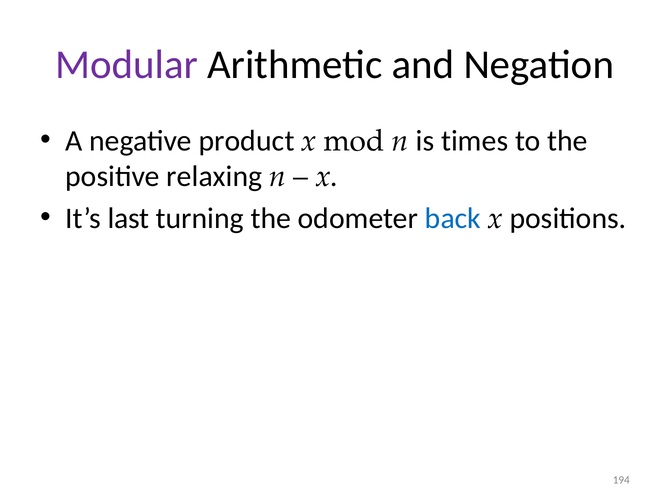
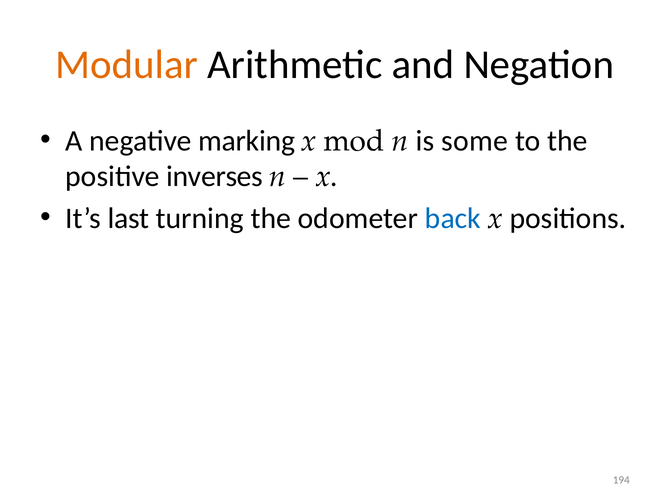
Modular colour: purple -> orange (126, 65)
product: product -> marking (247, 141)
times: times -> some (475, 141)
relaxing: relaxing -> inverses (215, 176)
